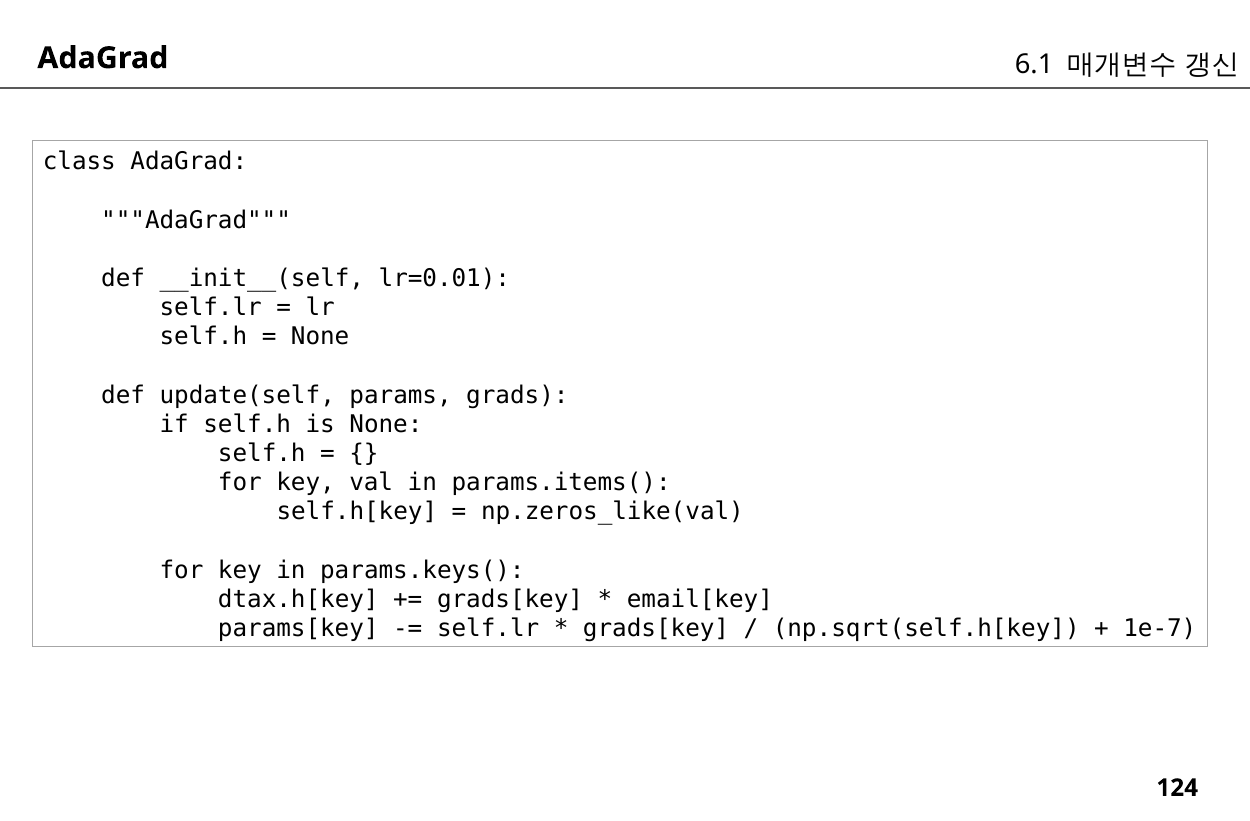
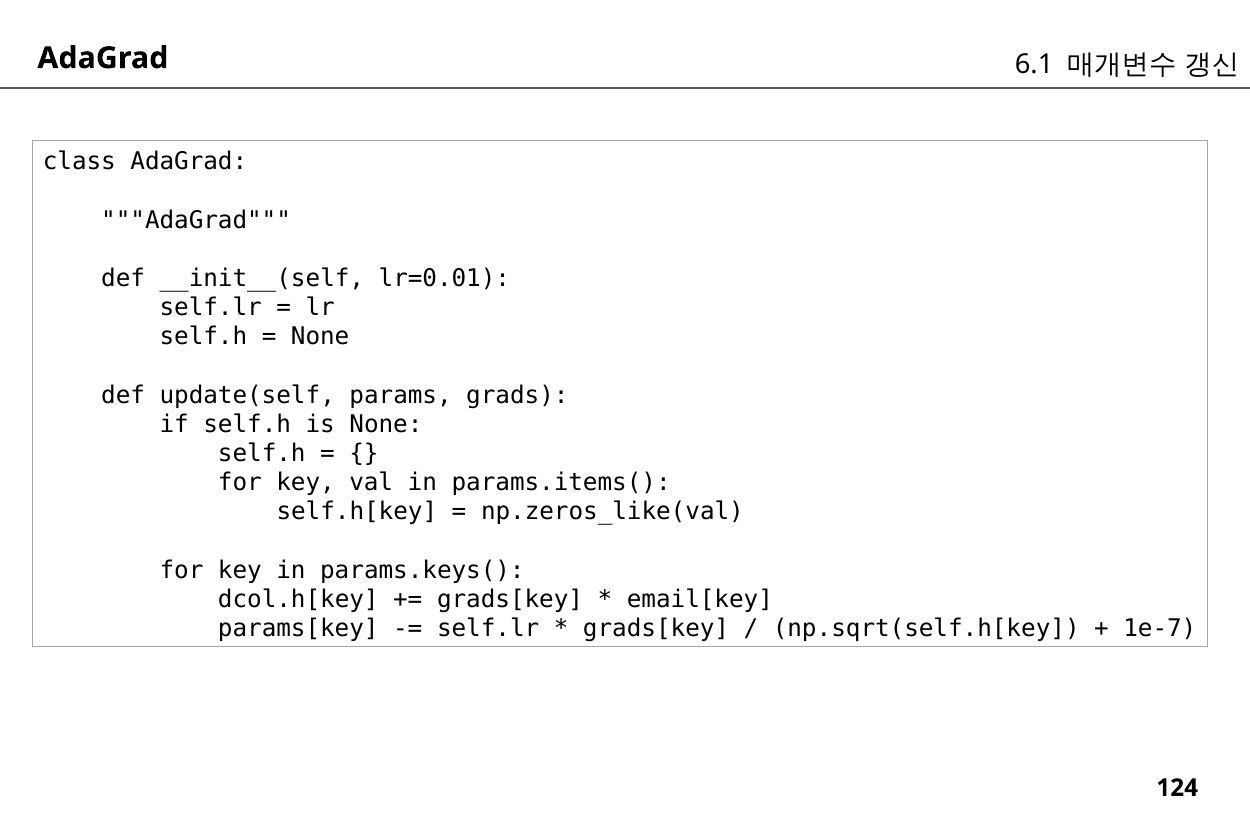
dtax.h[key: dtax.h[key -> dcol.h[key (298, 599)
